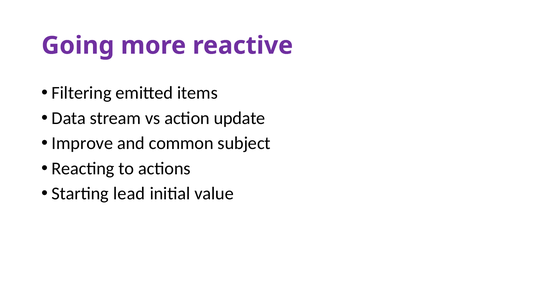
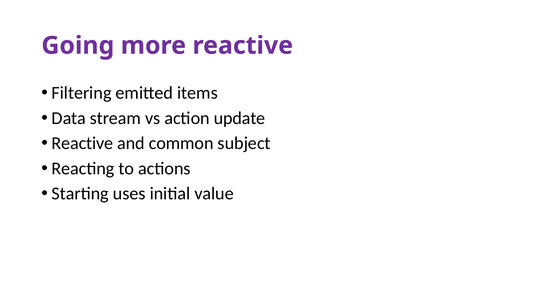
Improve: Improve -> Reactive (82, 143)
lead: lead -> uses (129, 194)
